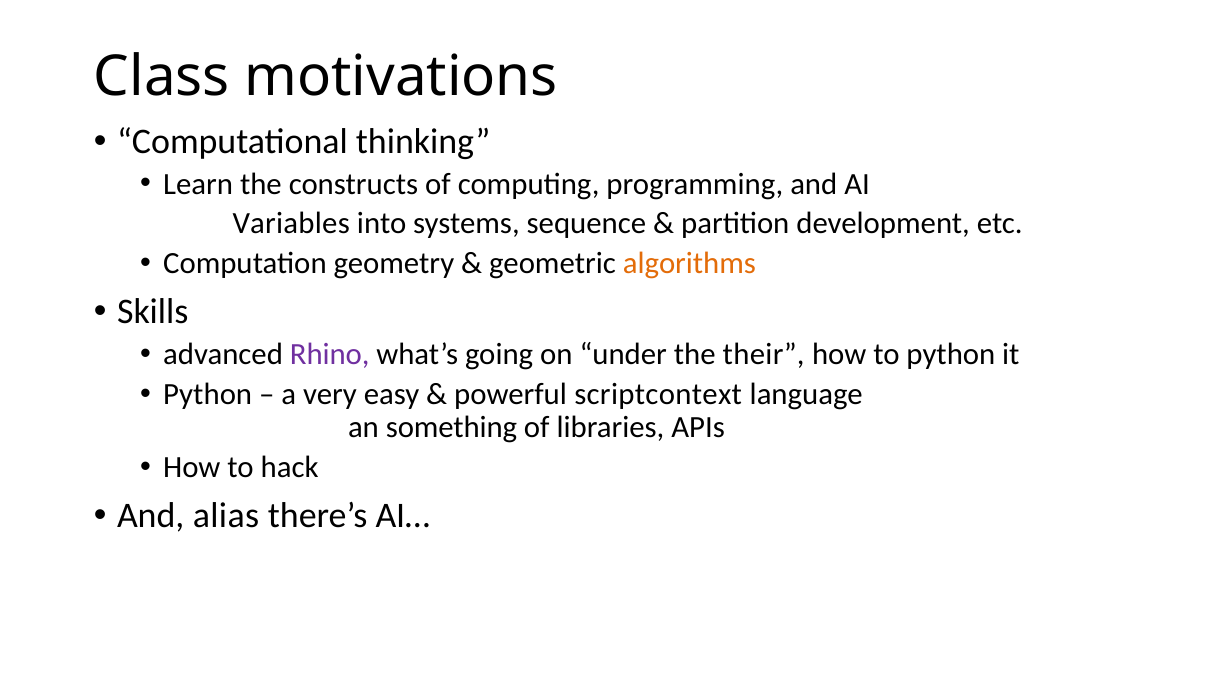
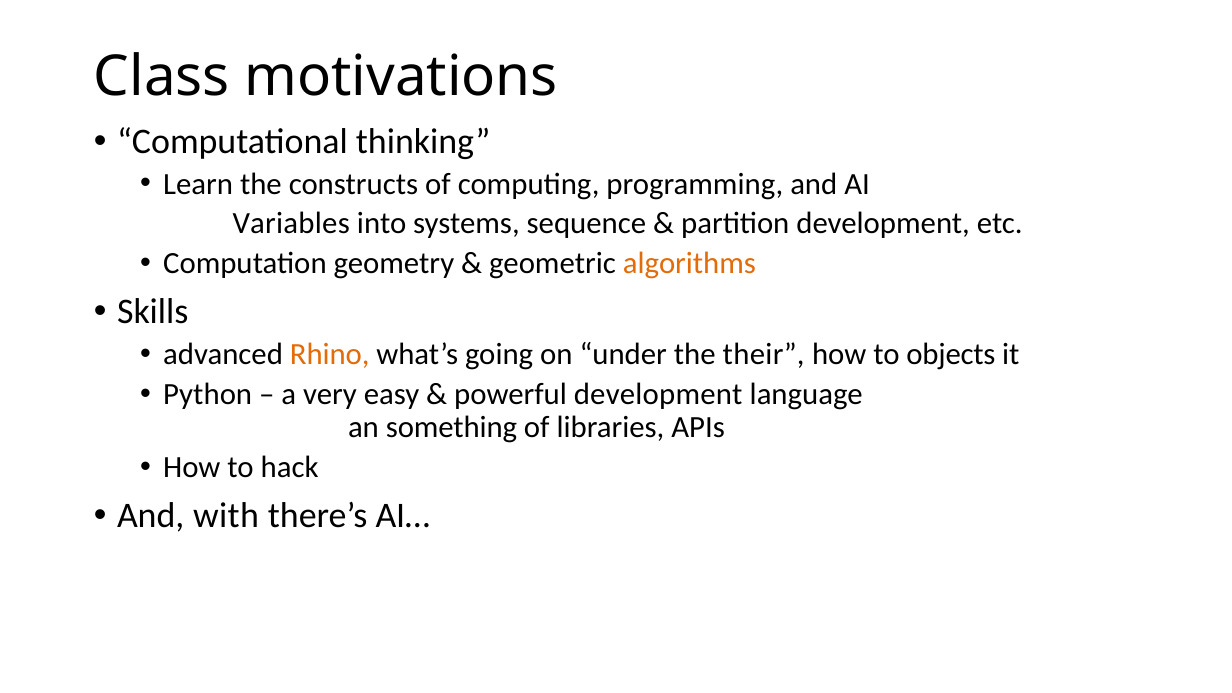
Rhino colour: purple -> orange (330, 355)
to python: python -> objects (951, 355)
powerful scriptcontext: scriptcontext -> development (658, 394)
alias: alias -> with (226, 516)
